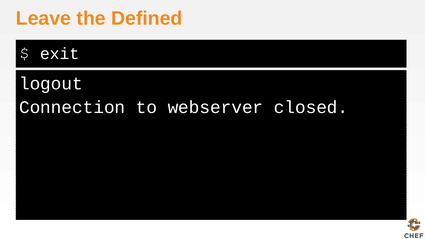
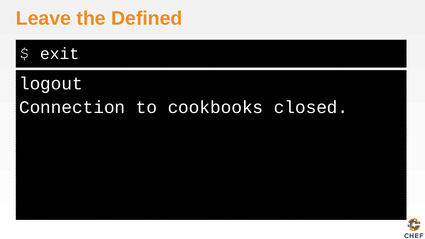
webserver: webserver -> cookbooks (215, 107)
